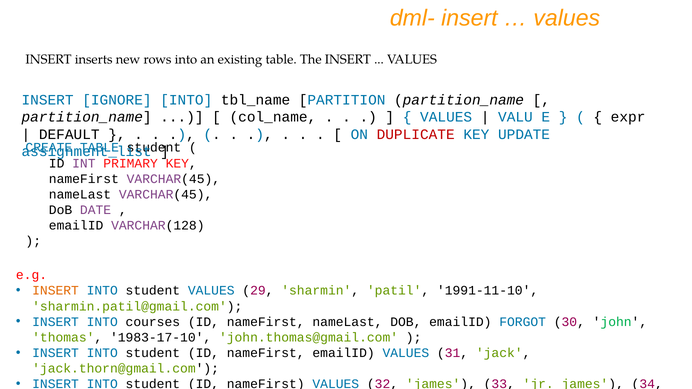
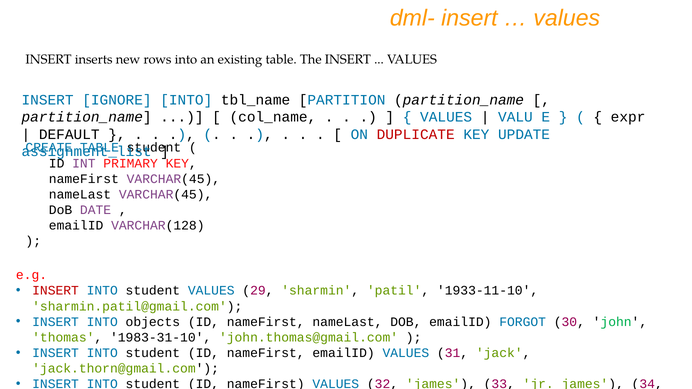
INSERT colour: orange -> red (56, 291)
1991-11-10: 1991-11-10 -> 1933-11-10 (488, 291)
courses: courses -> objects (153, 322)
1983-17-10: 1983-17-10 -> 1983-31-10 (161, 338)
